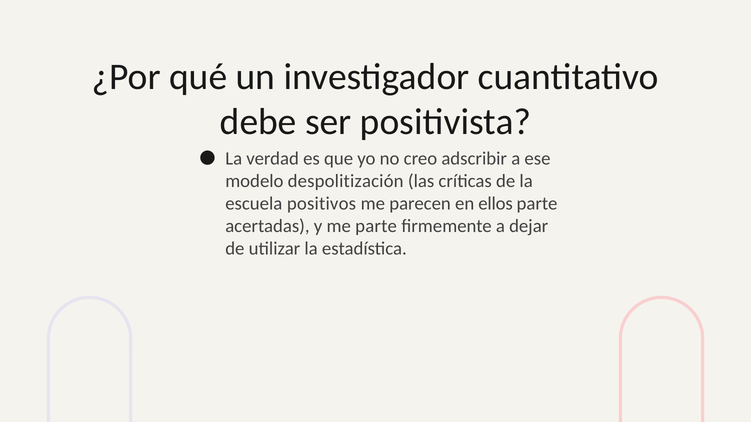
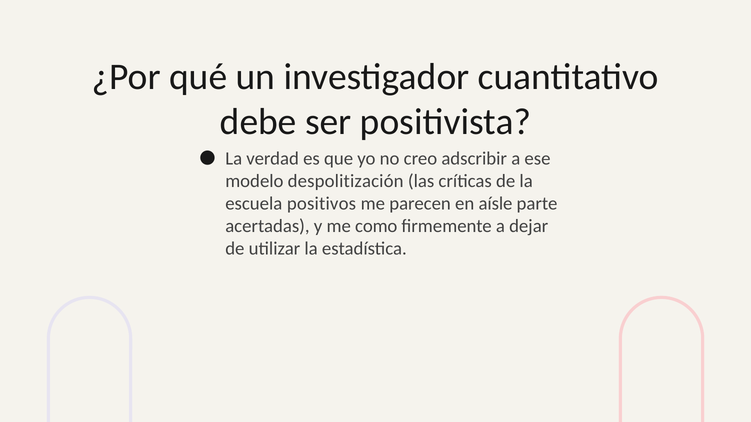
ellos: ellos -> aísle (495, 204)
me parte: parte -> como (376, 227)
